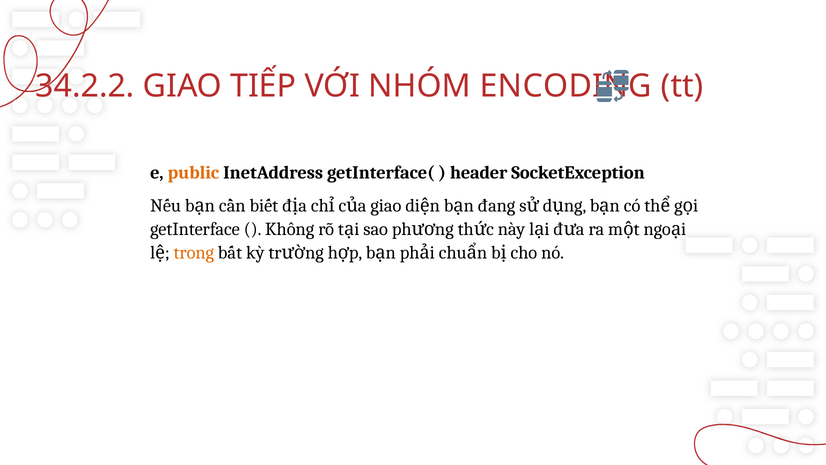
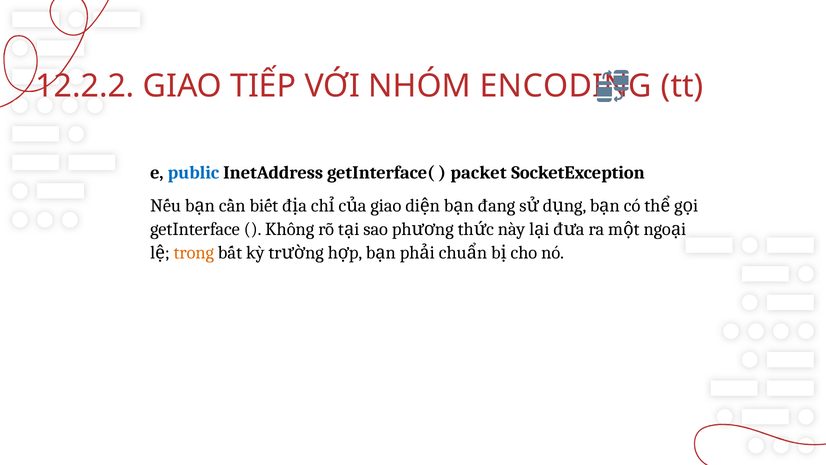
34.2.2: 34.2.2 -> 12.2.2 (85, 86)
public colour: orange -> blue (193, 173)
header: header -> packet (479, 173)
